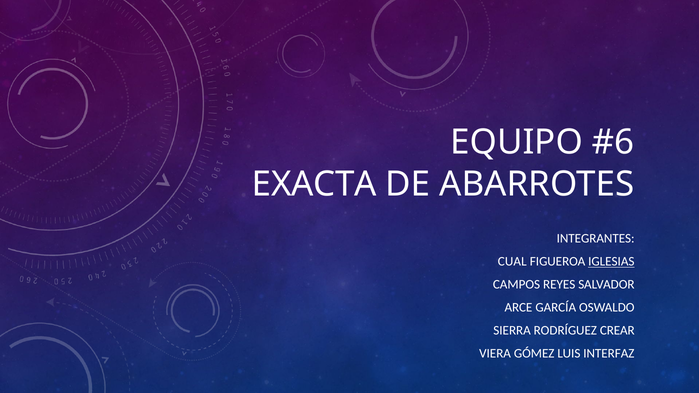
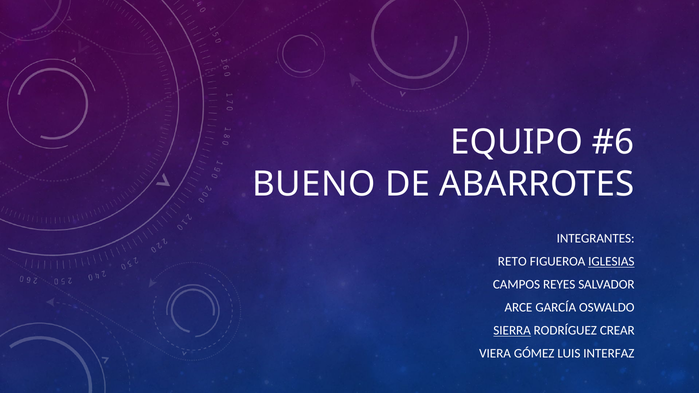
EXACTA: EXACTA -> BUENO (314, 184)
CUAL: CUAL -> RETO (512, 262)
SIERRA underline: none -> present (512, 331)
